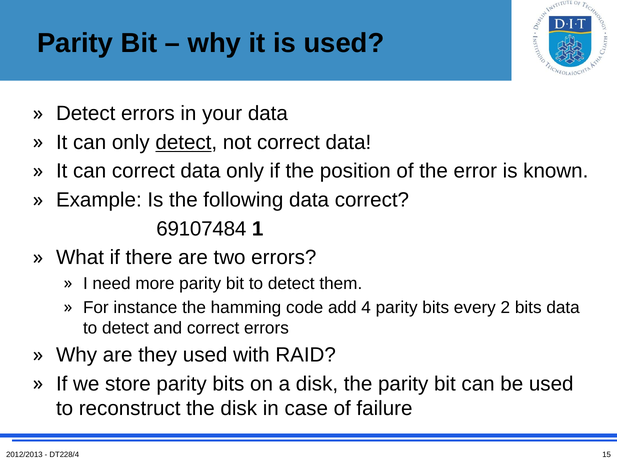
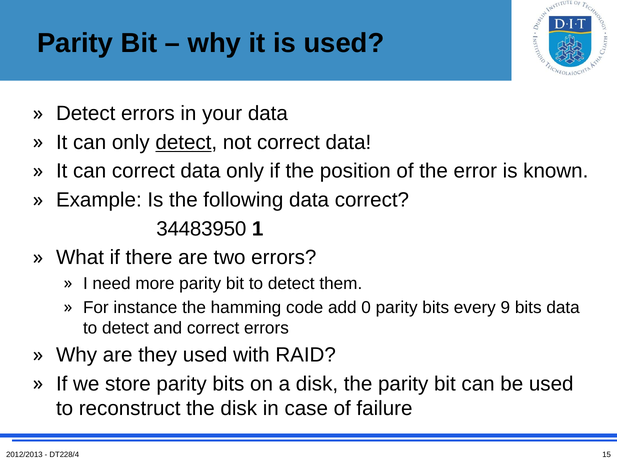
69107484: 69107484 -> 34483950 (201, 229)
4: 4 -> 0 (366, 307)
2: 2 -> 9 (505, 307)
